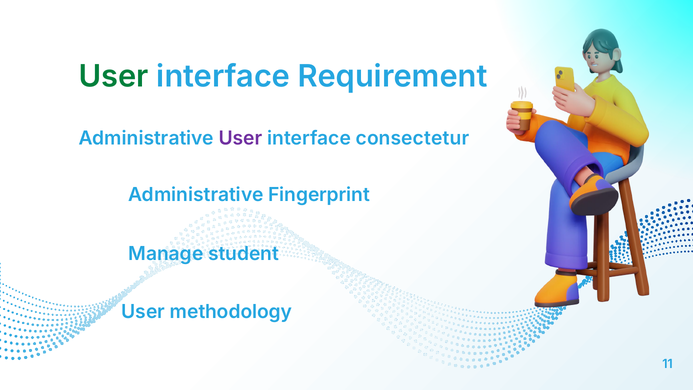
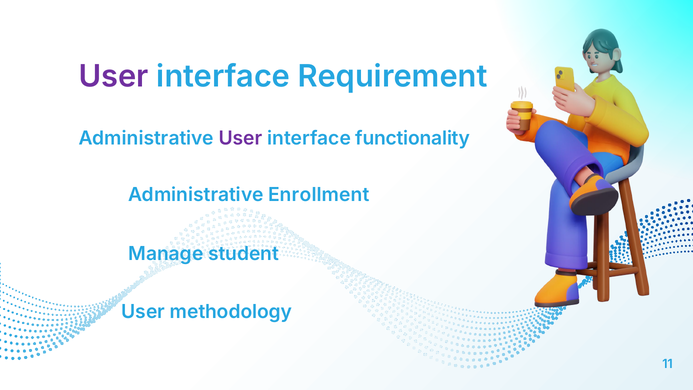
User colour: green -> purple (114, 77)
consectetur: consectetur -> functionality (413, 138)
Fingerprint: Fingerprint -> Enrollment (319, 195)
